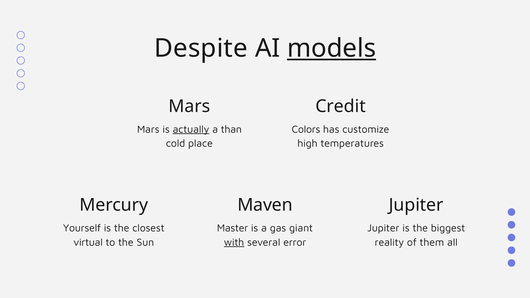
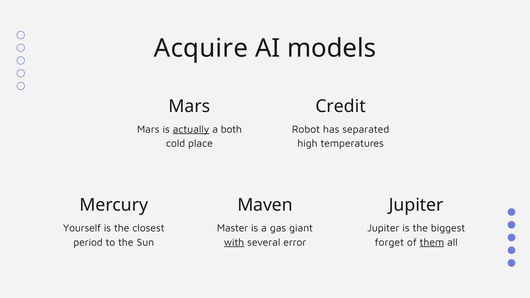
Despite: Despite -> Acquire (201, 48)
models underline: present -> none (332, 48)
than: than -> both (231, 129)
Colors: Colors -> Robot (306, 129)
customize: customize -> separated (366, 129)
virtual: virtual -> period (88, 242)
reality: reality -> forget (389, 242)
them underline: none -> present (432, 242)
